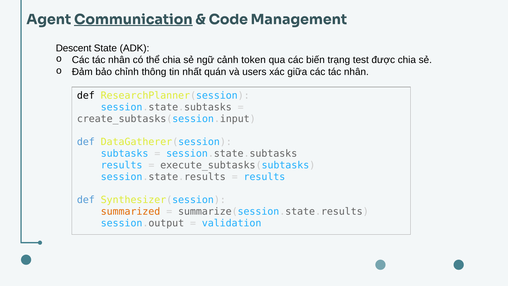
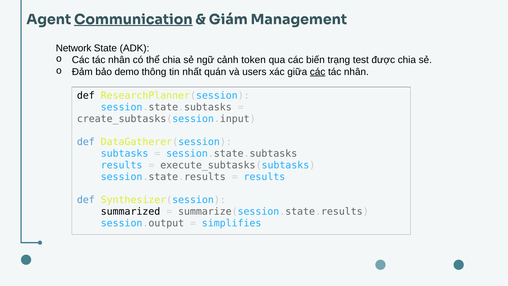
Code: Code -> Giám (228, 19)
Descent: Descent -> Network (74, 48)
chỉnh: chỉnh -> demo (127, 72)
các underline: none -> present (318, 72)
summarized colour: orange -> black (131, 211)
validation: validation -> simplifies (232, 223)
